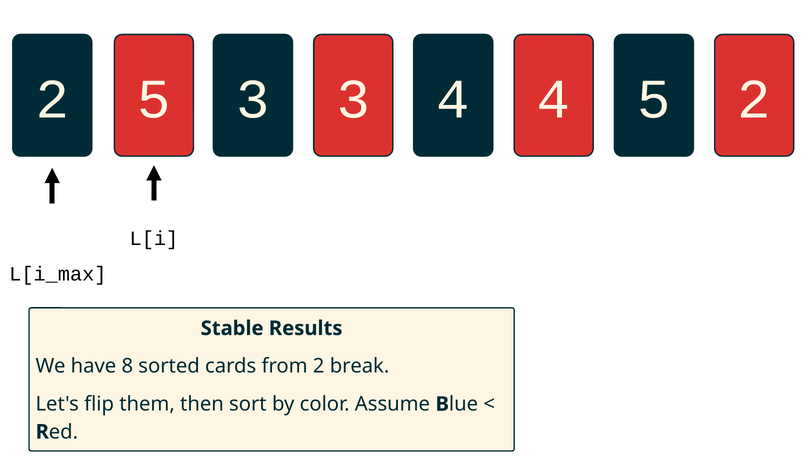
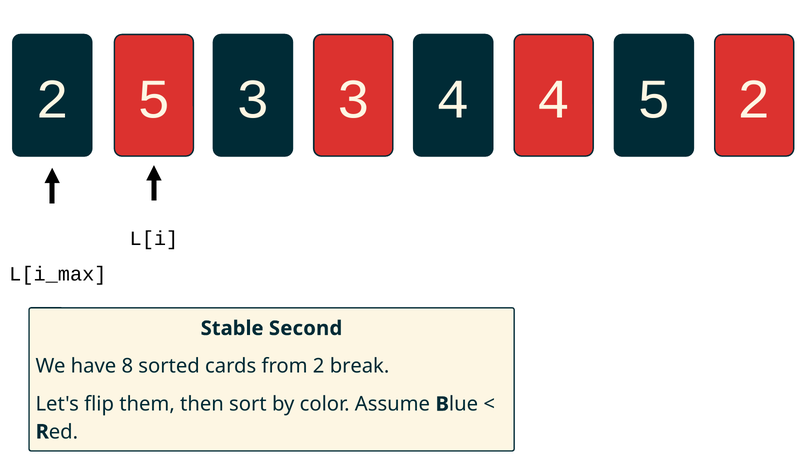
Results: Results -> Second (306, 328)
